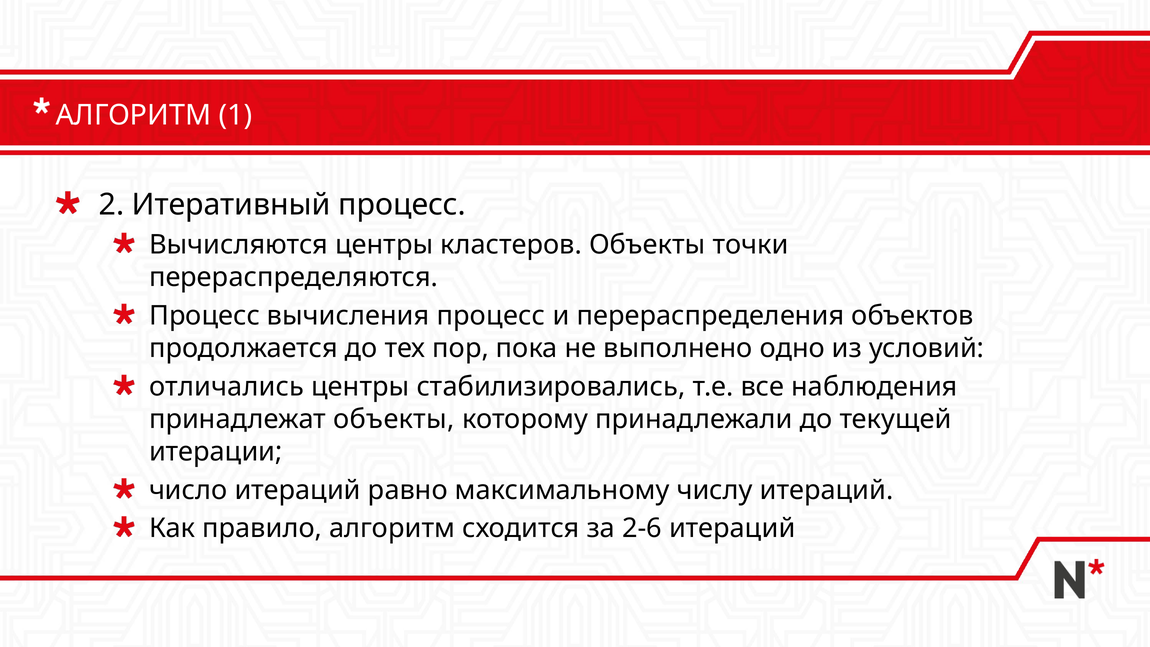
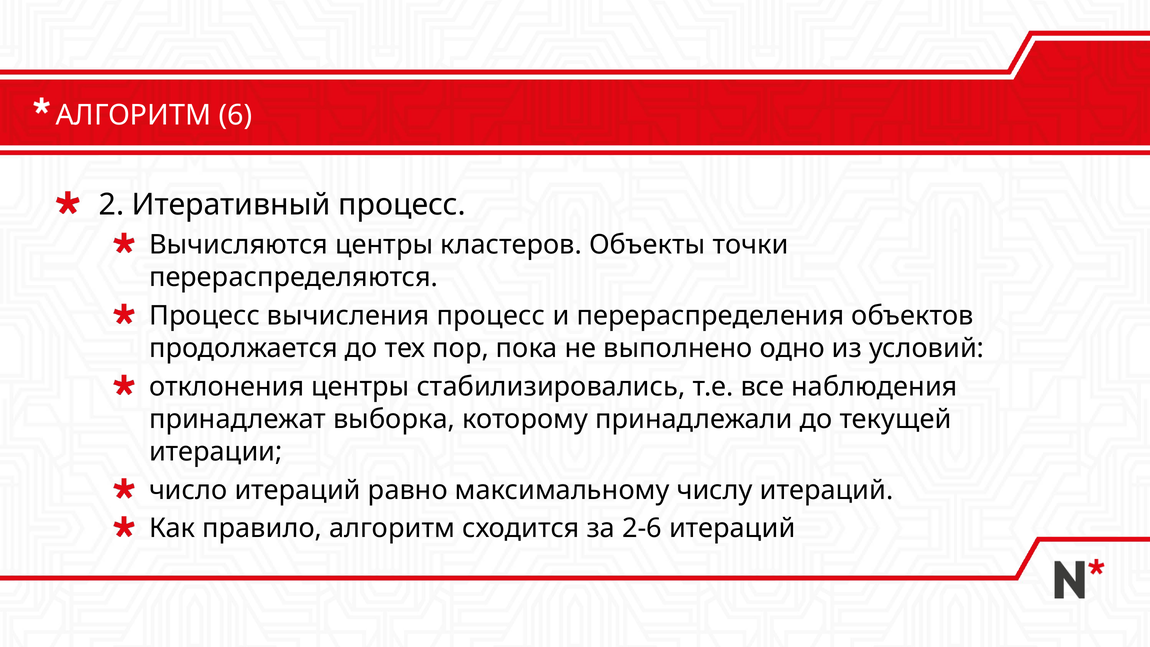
1: 1 -> 6 (235, 115)
отличались: отличались -> отклонения (227, 387)
принадлежат объекты: объекты -> выборка (394, 419)
